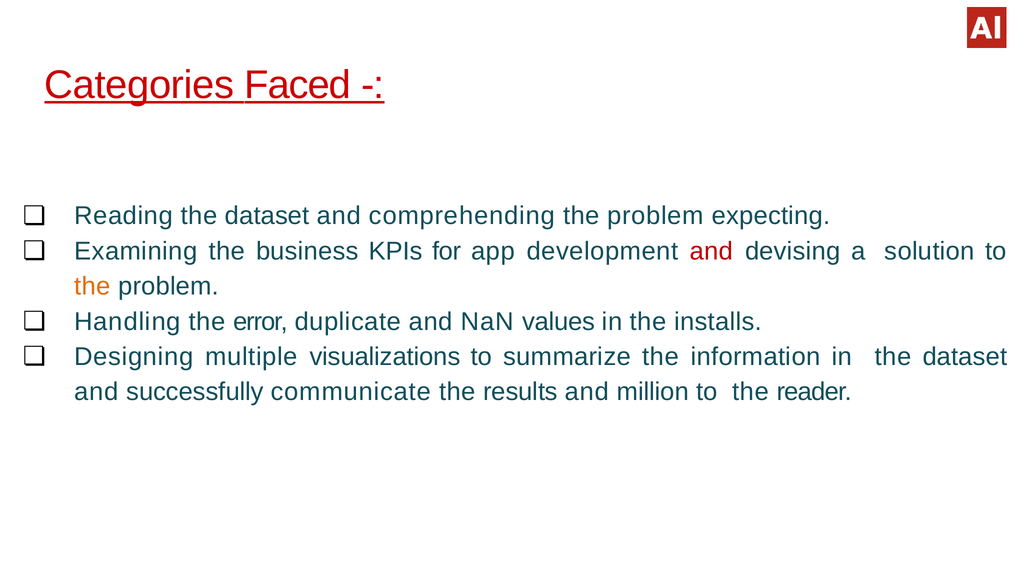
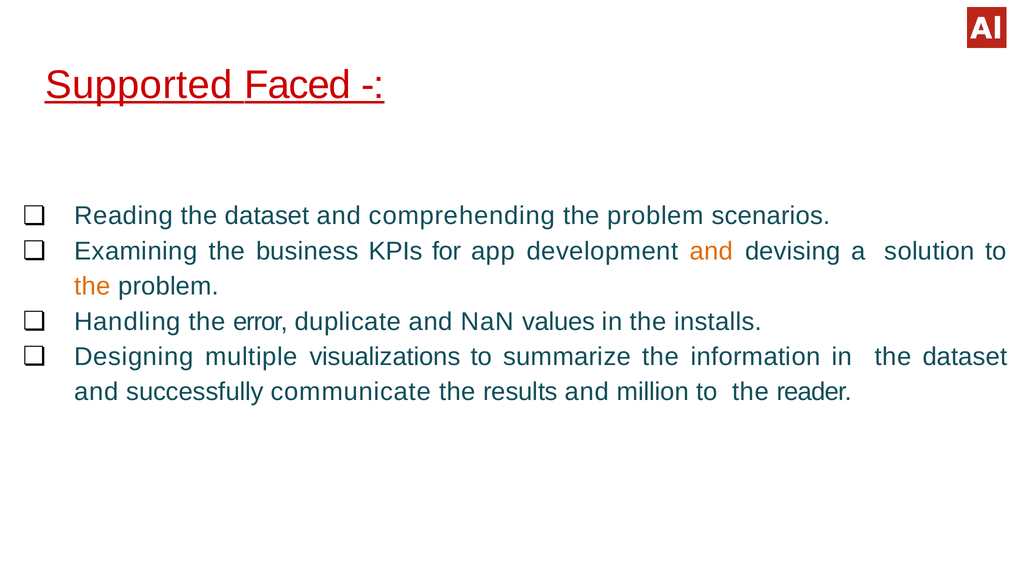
Categories: Categories -> Supported (139, 85)
expecting: expecting -> scenarios (771, 216)
and colour: red -> orange (711, 251)
